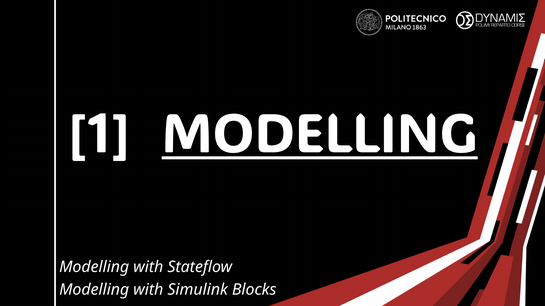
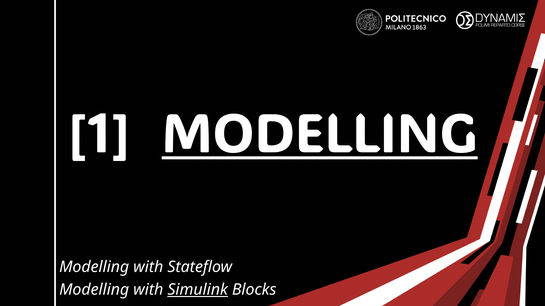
Simulink underline: none -> present (198, 290)
